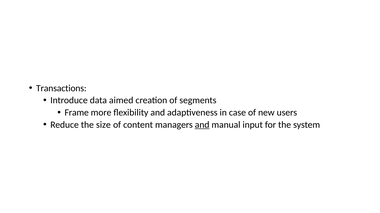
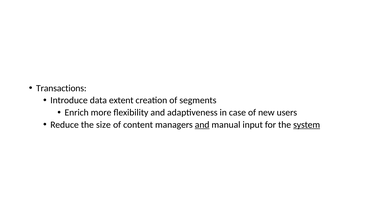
aimed: aimed -> extent (121, 101)
Frame: Frame -> Enrich (77, 113)
system underline: none -> present (307, 125)
